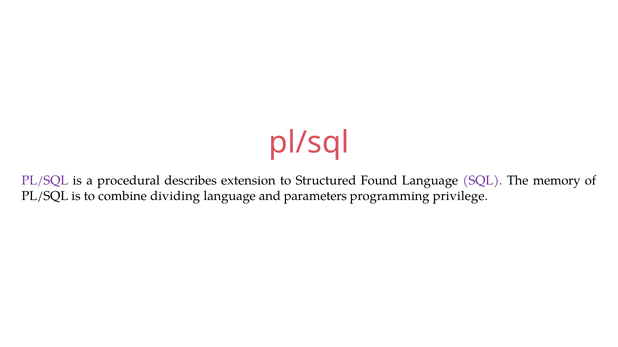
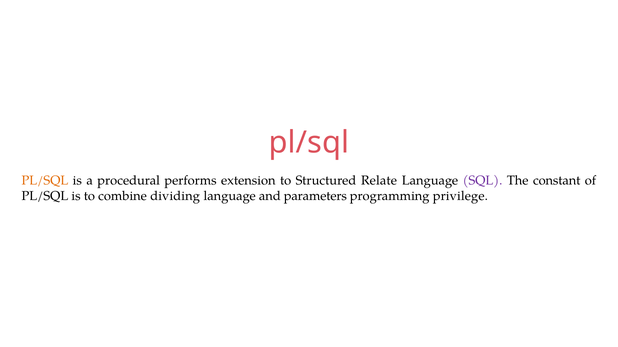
PL/SQL colour: purple -> orange (45, 181)
describes: describes -> performs (191, 181)
Found: Found -> Relate (379, 181)
memory: memory -> constant (557, 181)
